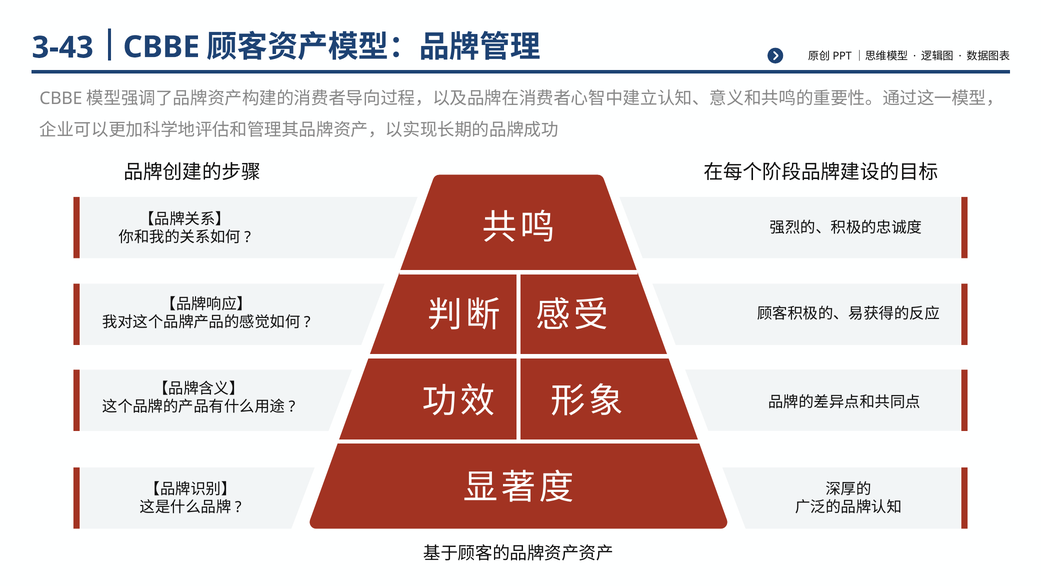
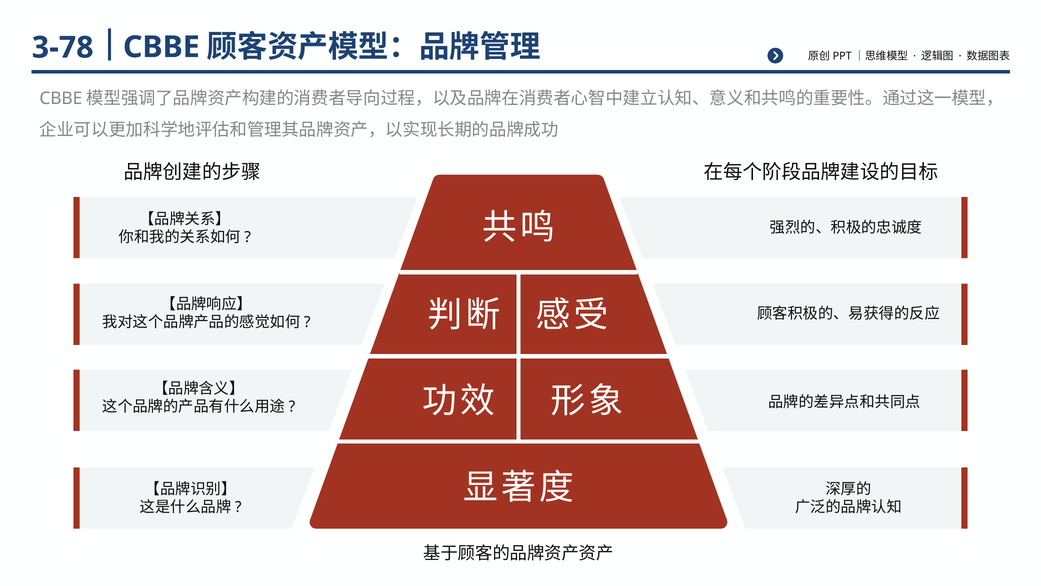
3-43: 3-43 -> 3-78 (63, 48)
